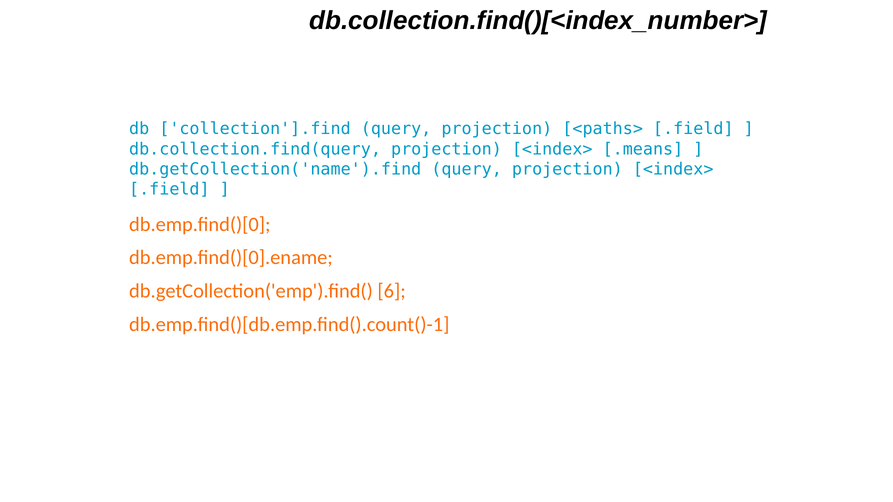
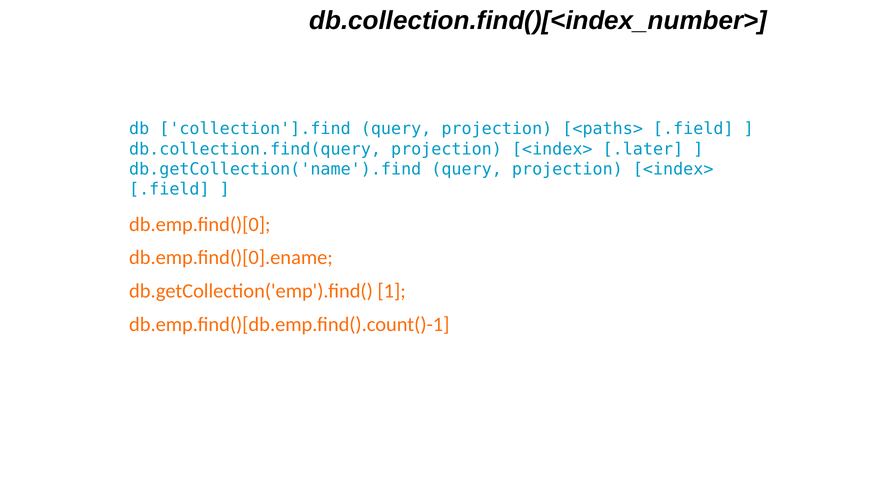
.means: .means -> .later (643, 149)
6: 6 -> 1 (392, 291)
